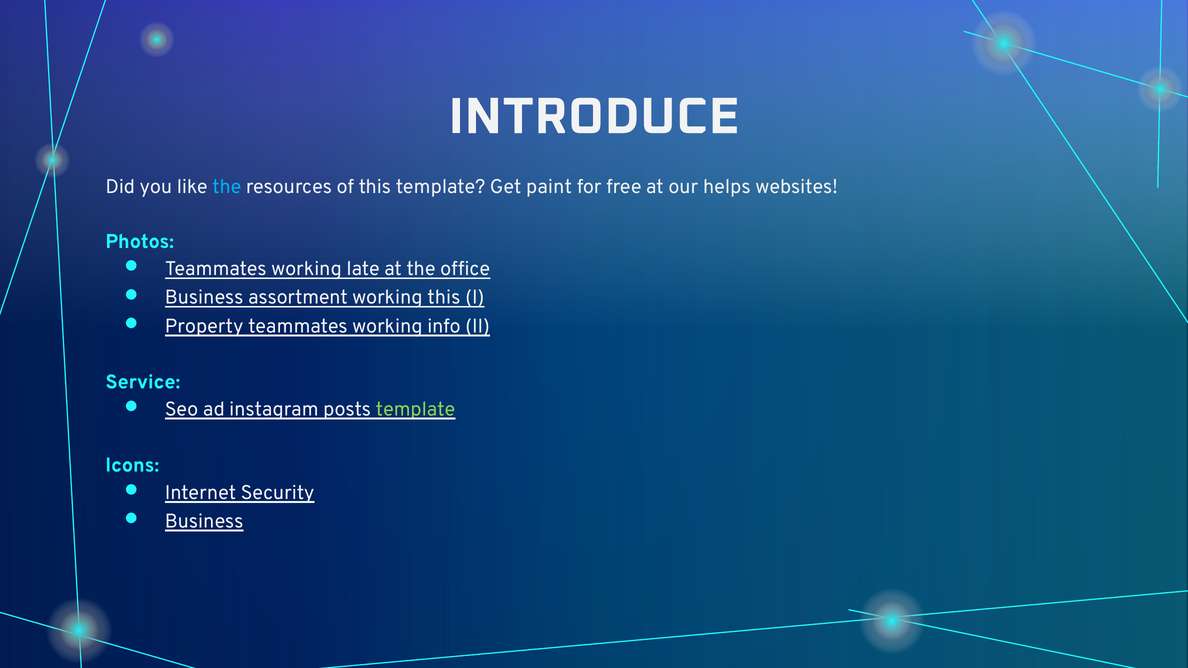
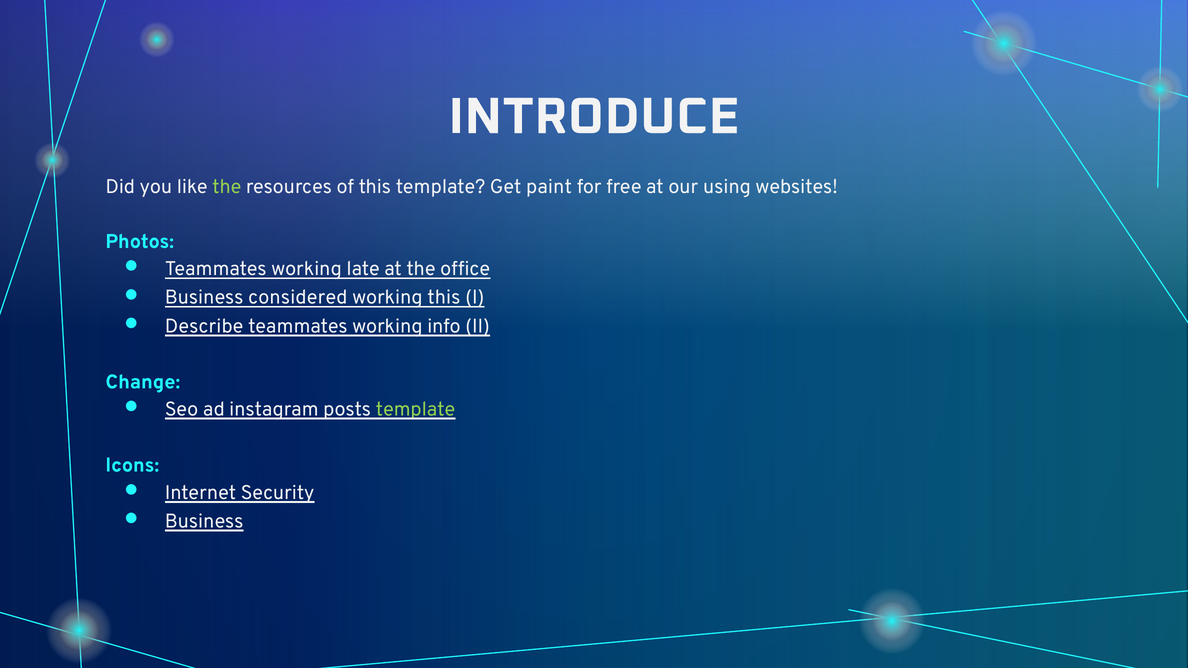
the colour: light blue -> light green (227, 187)
helps: helps -> using (727, 187)
assortment: assortment -> considered (298, 298)
Property: Property -> Describe (204, 326)
Service: Service -> Change (143, 382)
